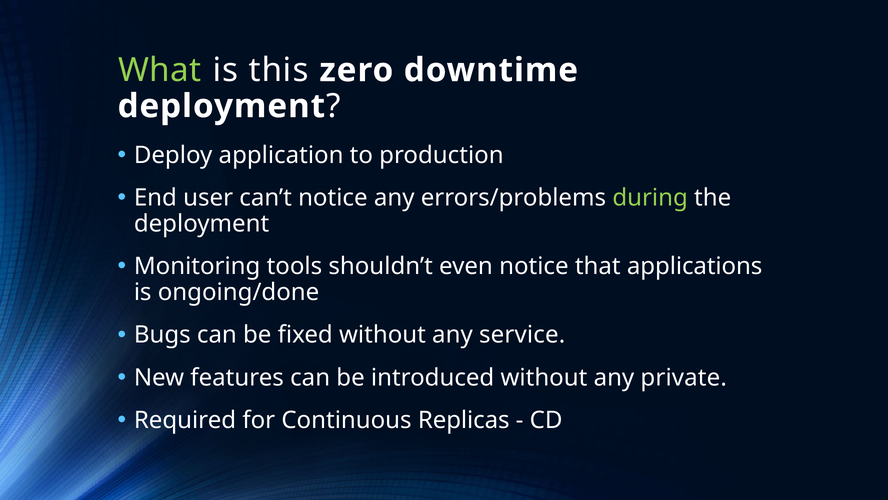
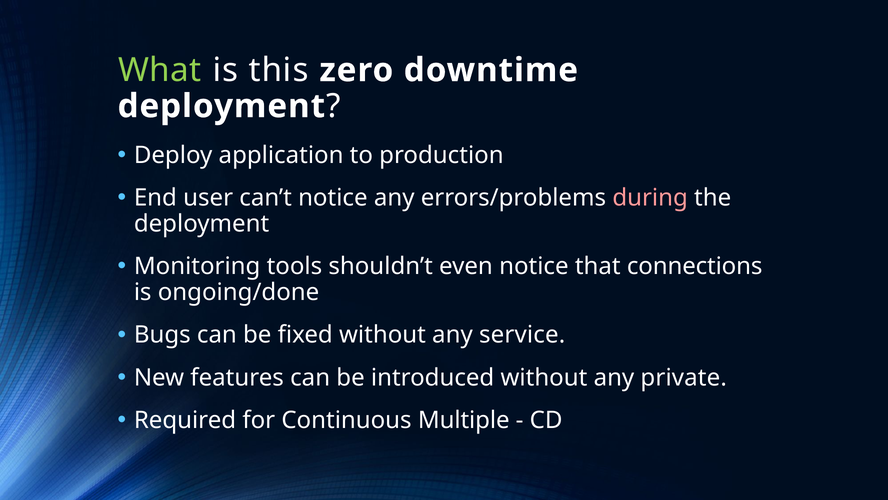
during colour: light green -> pink (650, 198)
applications: applications -> connections (695, 266)
Replicas: Replicas -> Multiple (464, 420)
